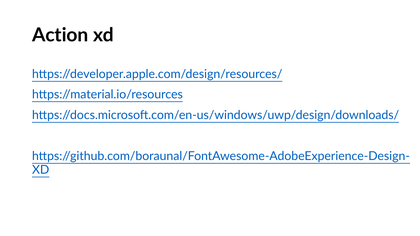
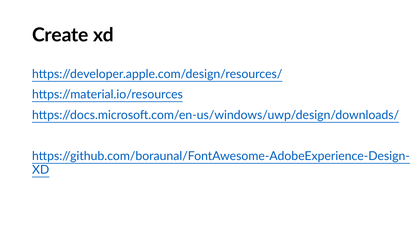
Action: Action -> Create (60, 35)
